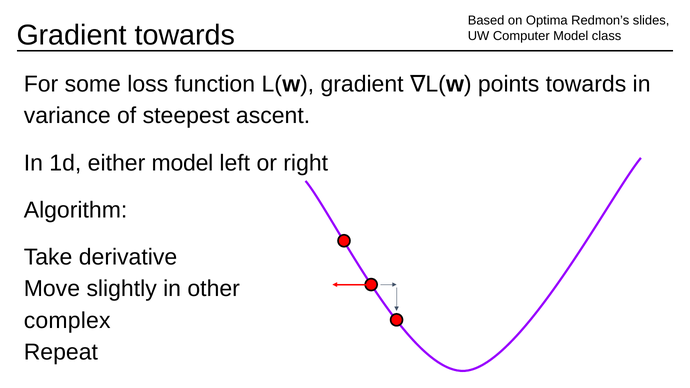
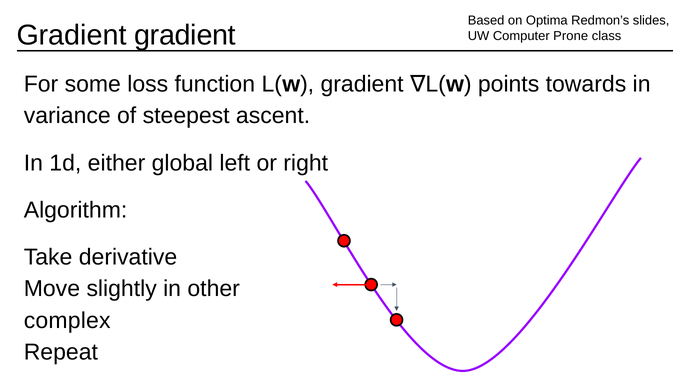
Gradient towards: towards -> gradient (185, 35)
Computer Model: Model -> Prone (571, 36)
either model: model -> global (182, 163)
